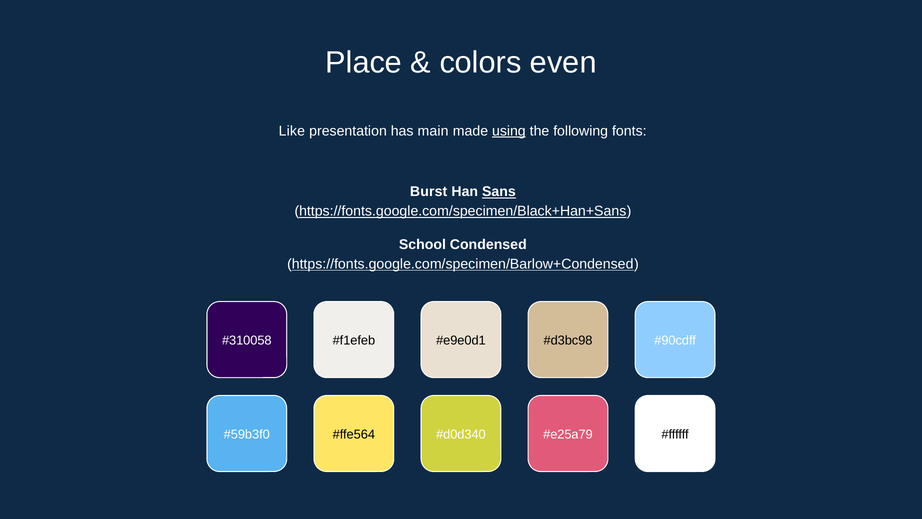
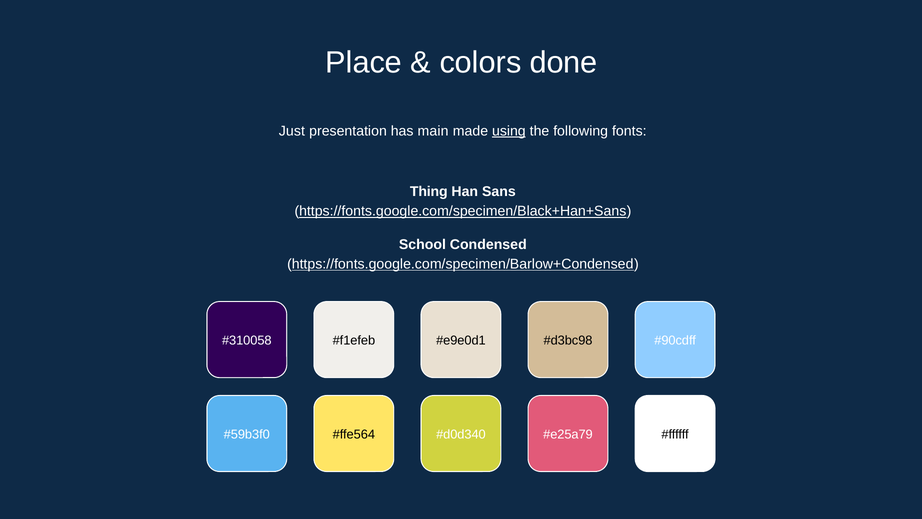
even: even -> done (563, 62)
Like: Like -> Just (292, 131)
Burst: Burst -> Thing (429, 192)
Sans underline: present -> none (499, 192)
